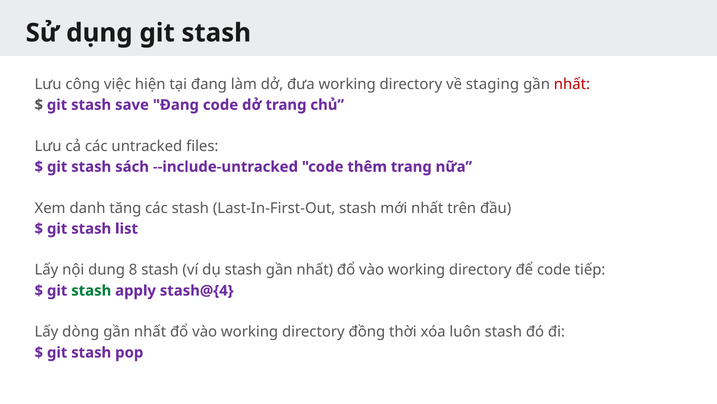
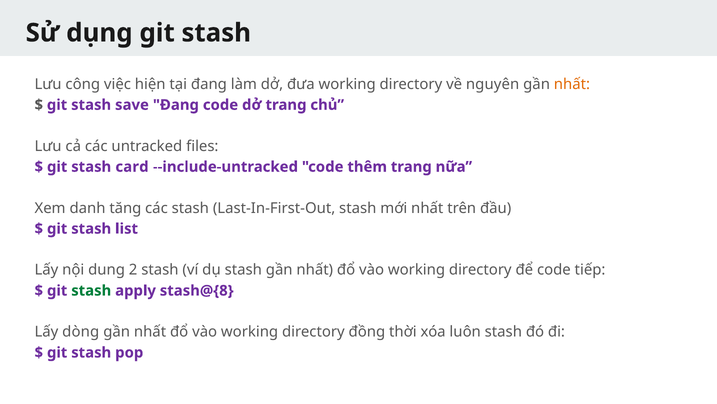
staging: staging -> nguyên (493, 84)
nhất colour: red -> orange (572, 84)
sách: sách -> card (132, 167)
8: 8 -> 2 (133, 270)
stash@{4: stash@{4 -> stash@{8 (197, 290)
